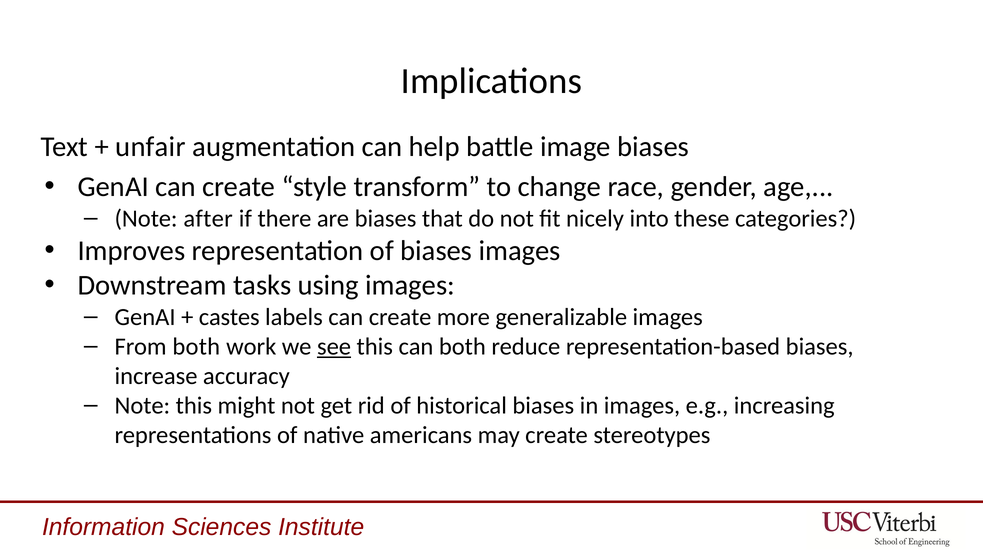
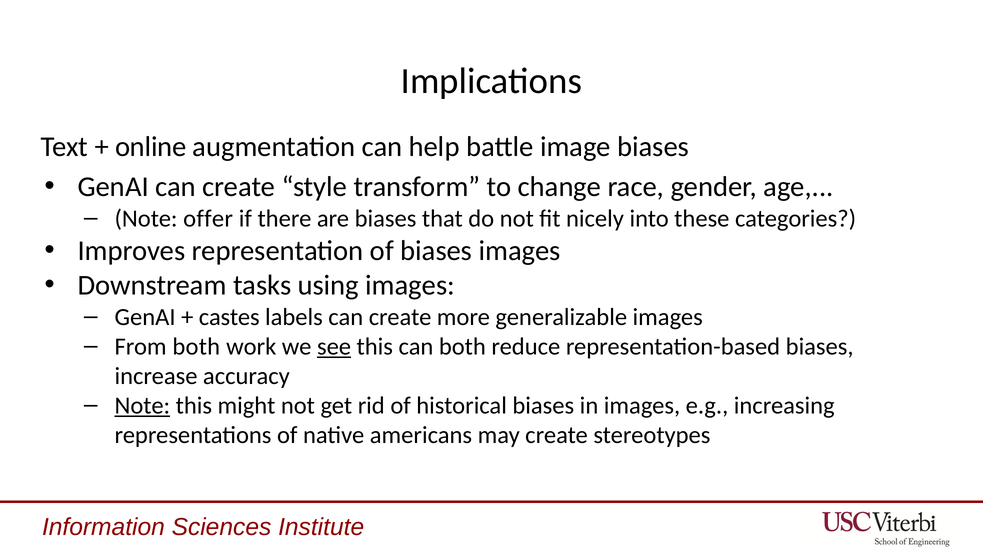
unfair: unfair -> online (151, 147)
after: after -> offer (208, 219)
Note underline: none -> present (142, 405)
